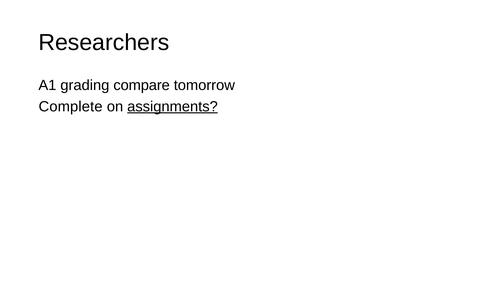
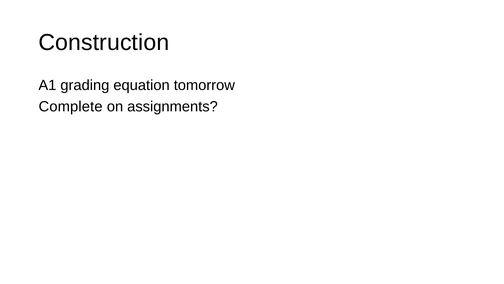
Researchers: Researchers -> Construction (104, 42)
compare: compare -> equation (142, 85)
assignments underline: present -> none (173, 106)
